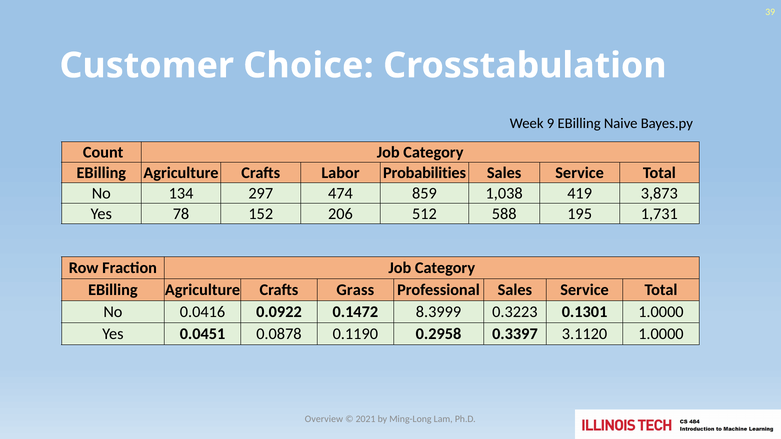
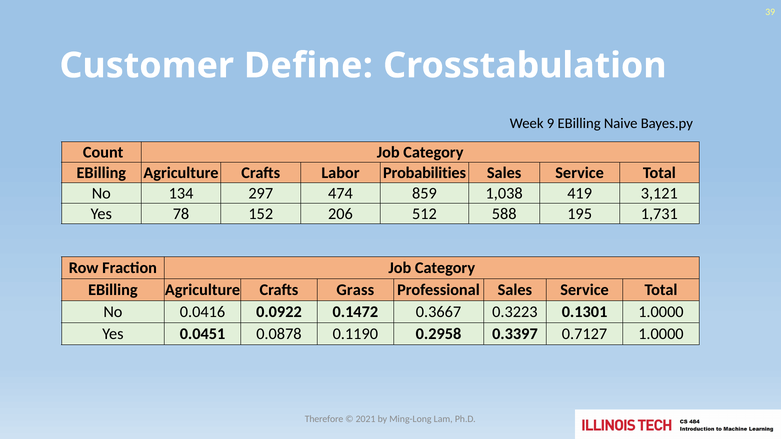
Choice: Choice -> Define (308, 66)
3,873: 3,873 -> 3,121 (659, 194)
8.3999: 8.3999 -> 0.3667 (438, 312)
3.1120: 3.1120 -> 0.7127 (585, 334)
Overview: Overview -> Therefore (324, 419)
